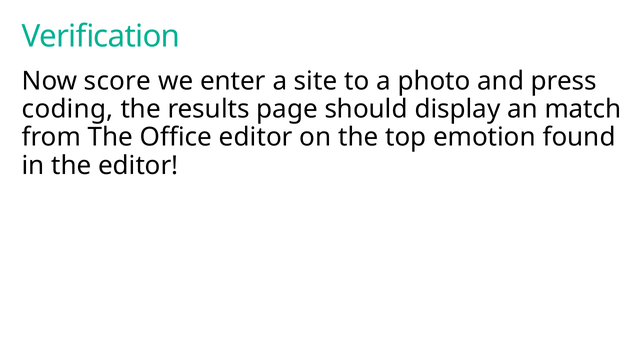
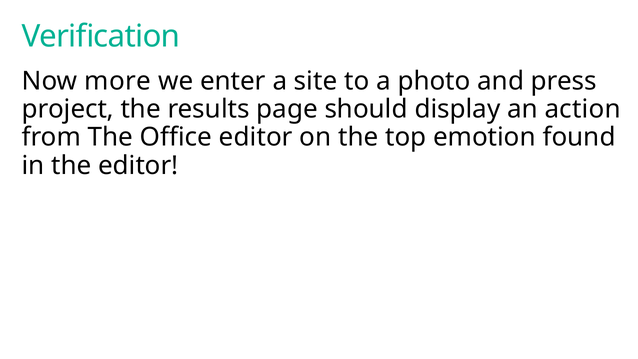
score: score -> more (118, 81)
coding: coding -> project (68, 109)
match: match -> action (583, 109)
